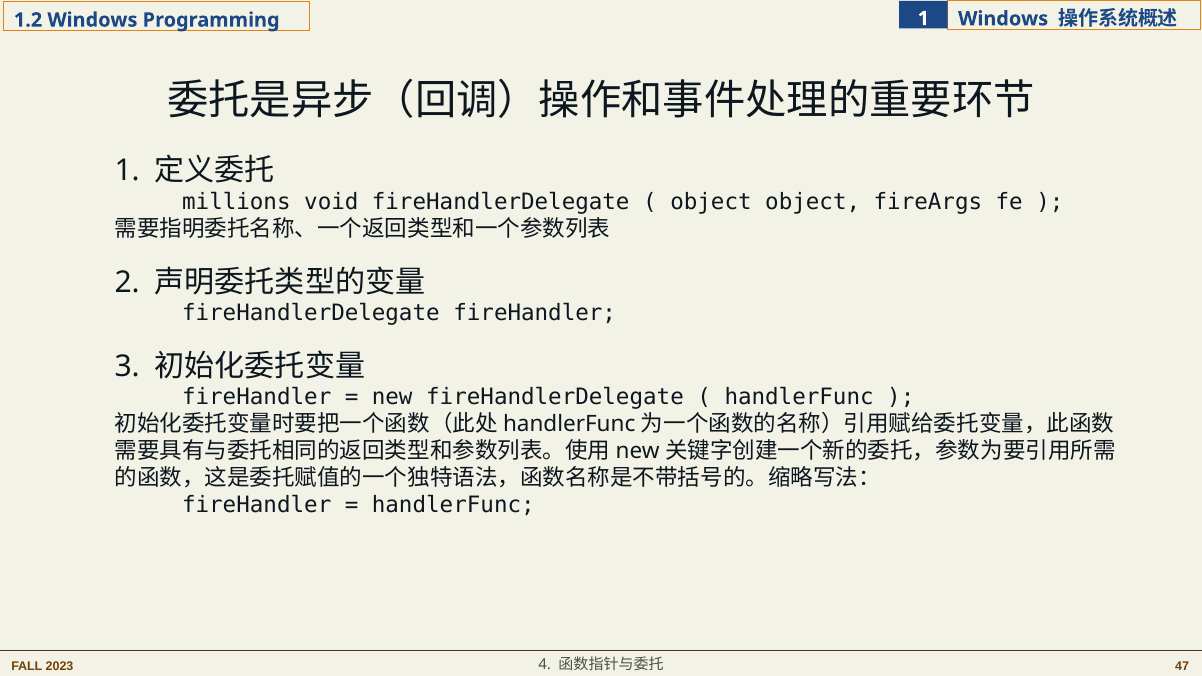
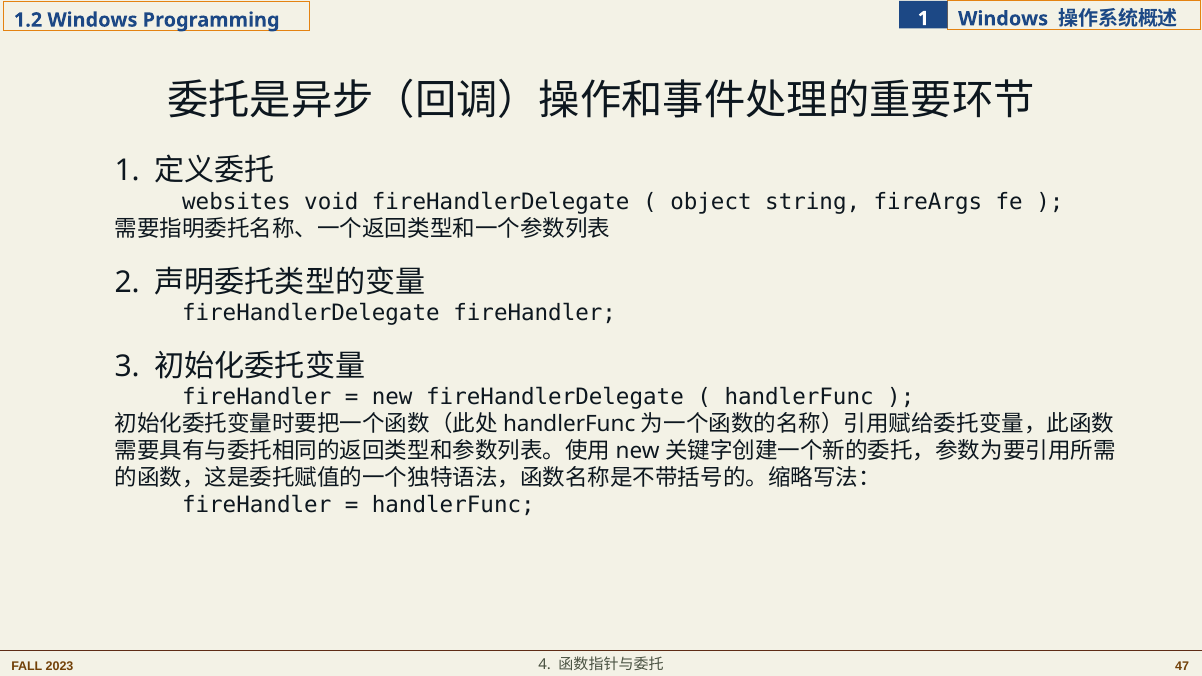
millions: millions -> websites (236, 202)
object object: object -> string (813, 202)
